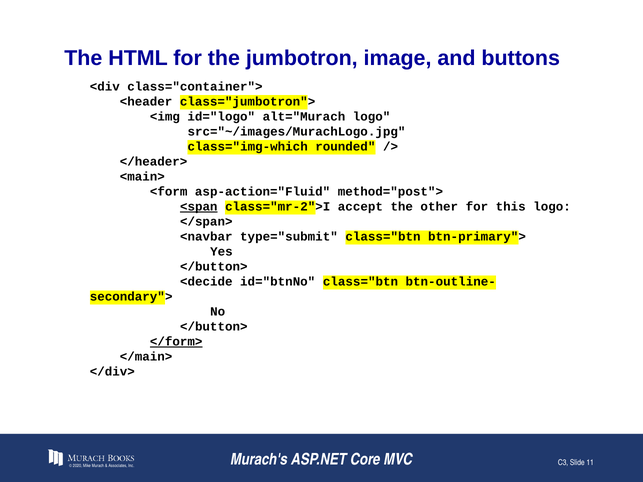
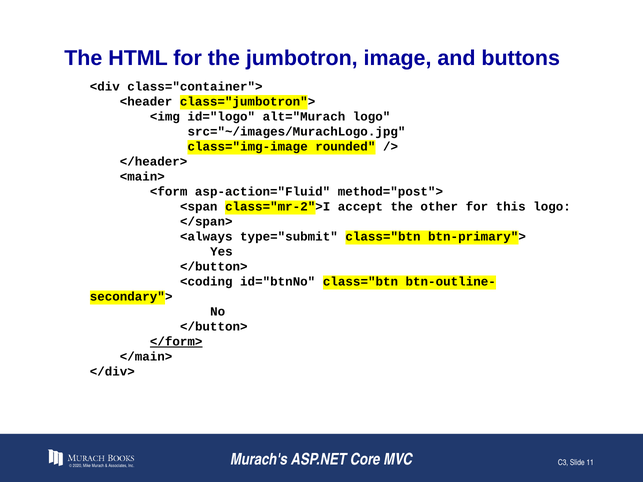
class="img-which: class="img-which -> class="img-image (248, 147)
<span underline: present -> none (199, 207)
<navbar: <navbar -> <always (206, 237)
<decide: <decide -> <coding (206, 282)
